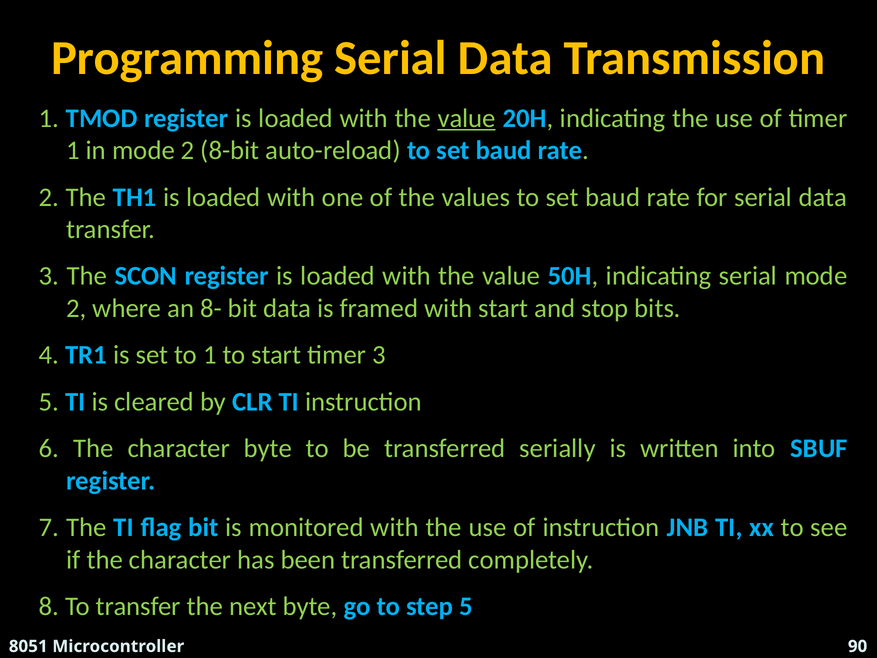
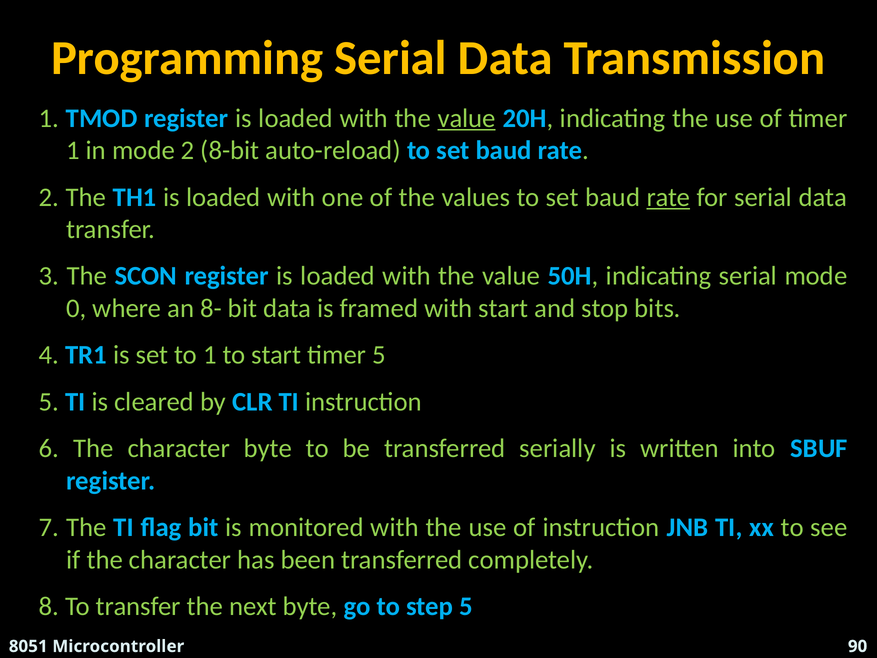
rate underline: none -> present (668, 197)
2: 2 -> 0 (76, 308)
timer 3: 3 -> 5 (379, 355)
